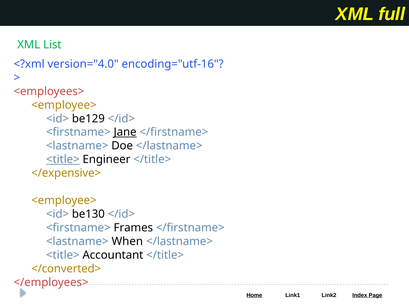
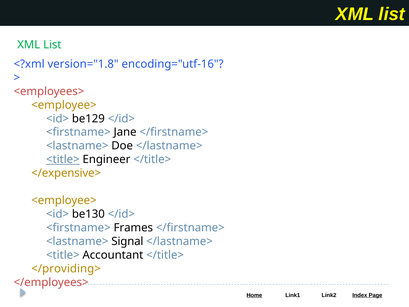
full: full -> list (392, 14)
version="4.0: version="4.0 -> version="1.8 (83, 64)
Jane underline: present -> none (125, 132)
When: When -> Signal (127, 241)
</converted>: </converted> -> </providing> (66, 269)
